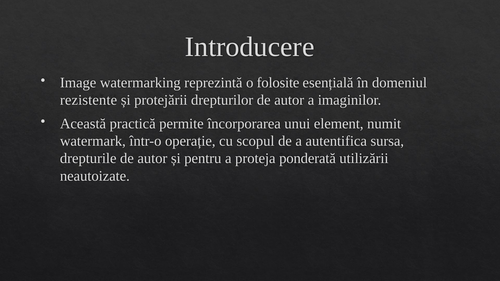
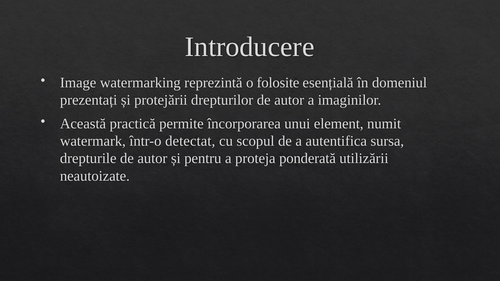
rezistente: rezistente -> prezentați (89, 100)
operație: operație -> detectat (190, 141)
